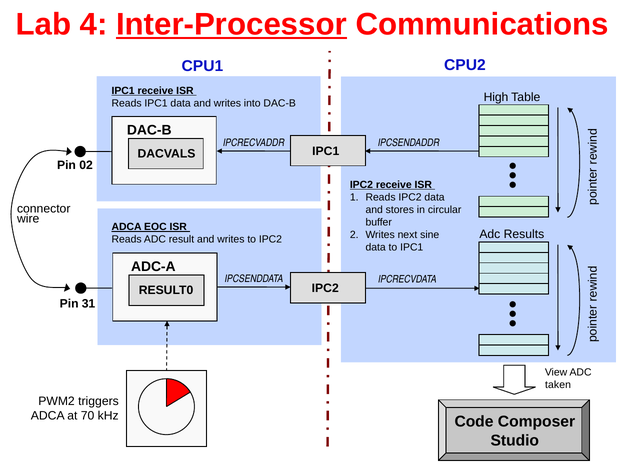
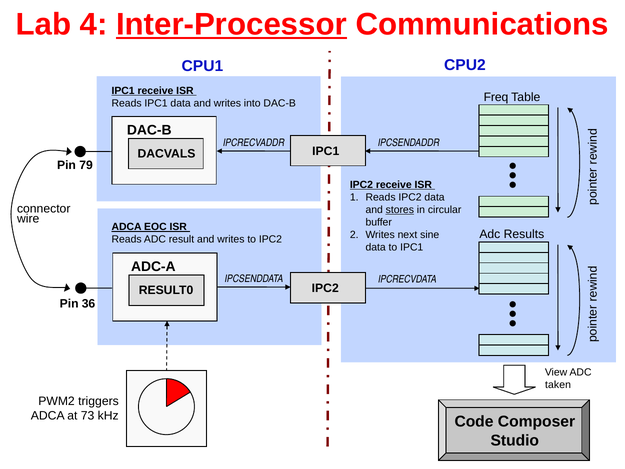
High: High -> Freq (496, 97)
02: 02 -> 79 (86, 165)
stores underline: none -> present (400, 210)
31: 31 -> 36 (89, 303)
70: 70 -> 73 (88, 416)
